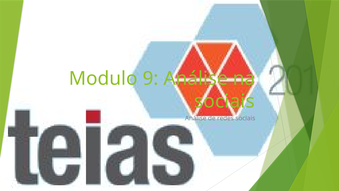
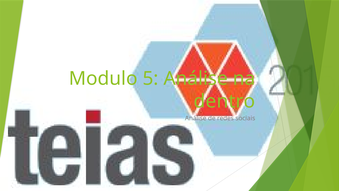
9: 9 -> 5 (151, 78)
sociais: sociais -> dentro (224, 101)
